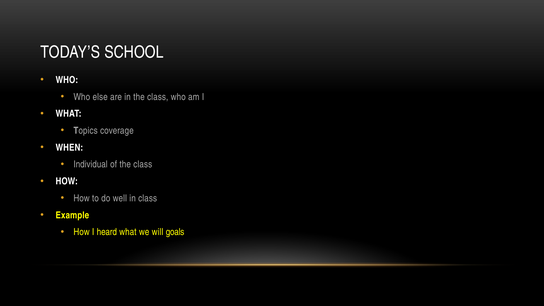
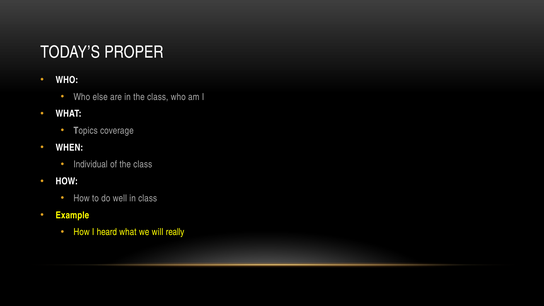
SCHOOL: SCHOOL -> PROPER (134, 52)
goals: goals -> really (175, 232)
